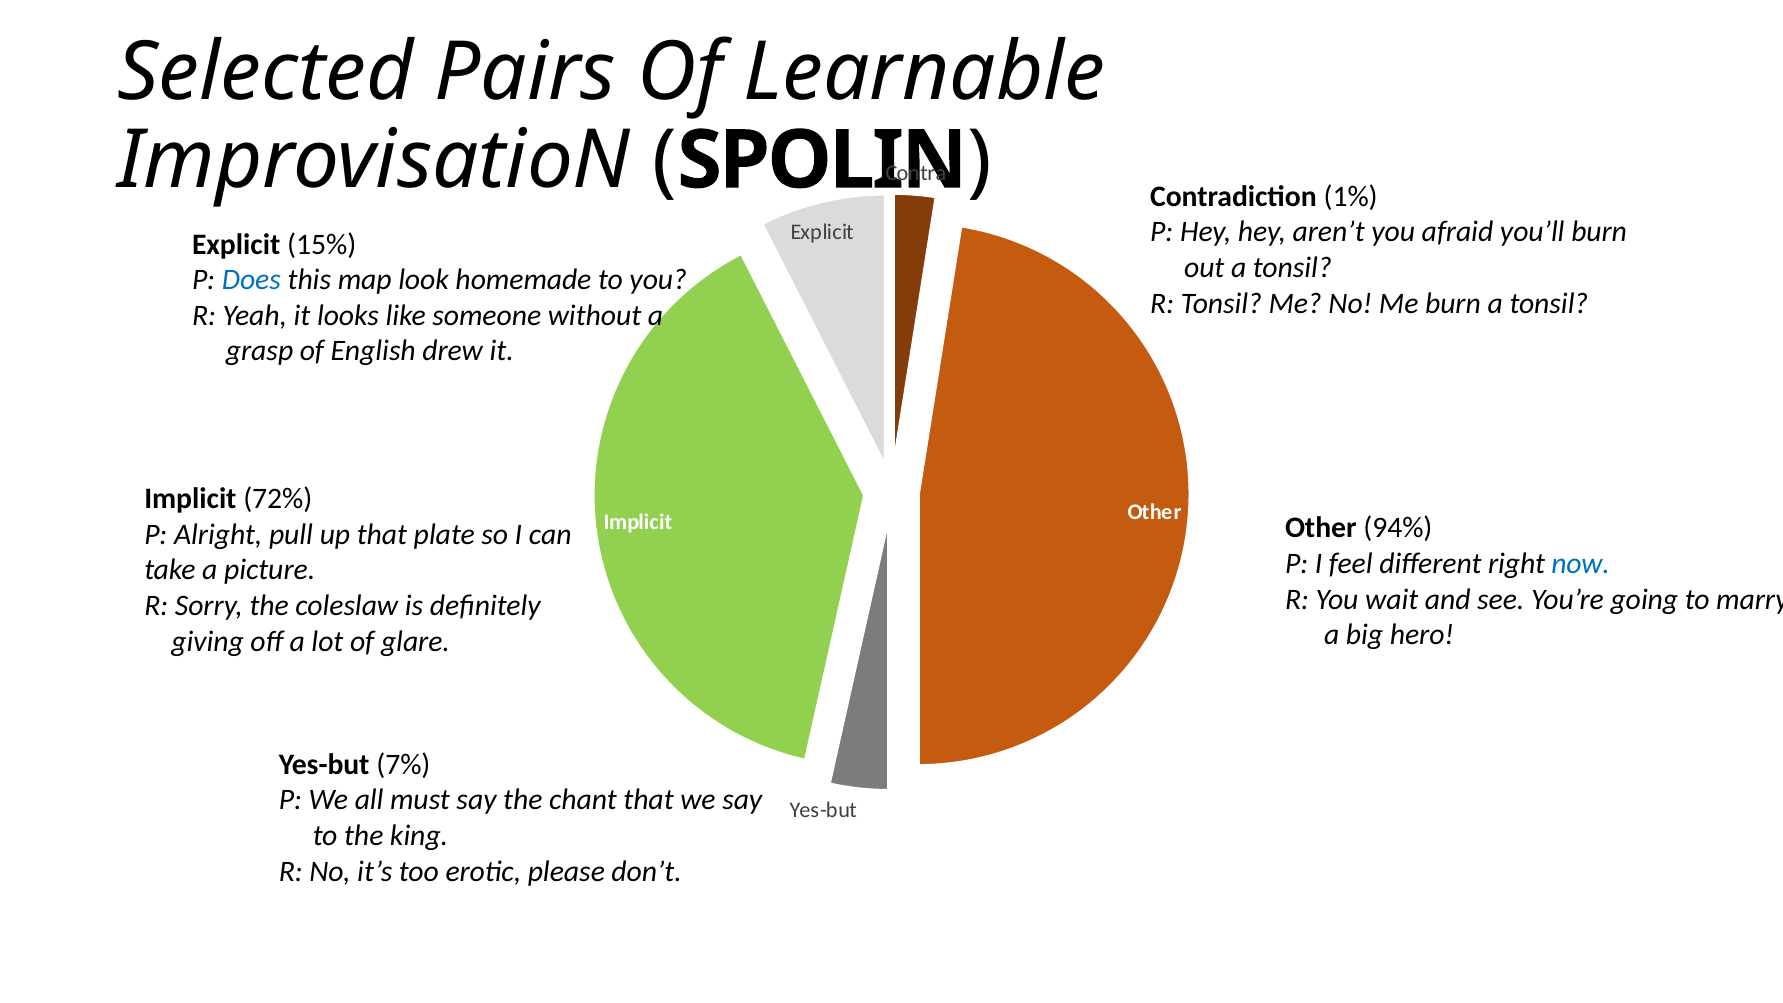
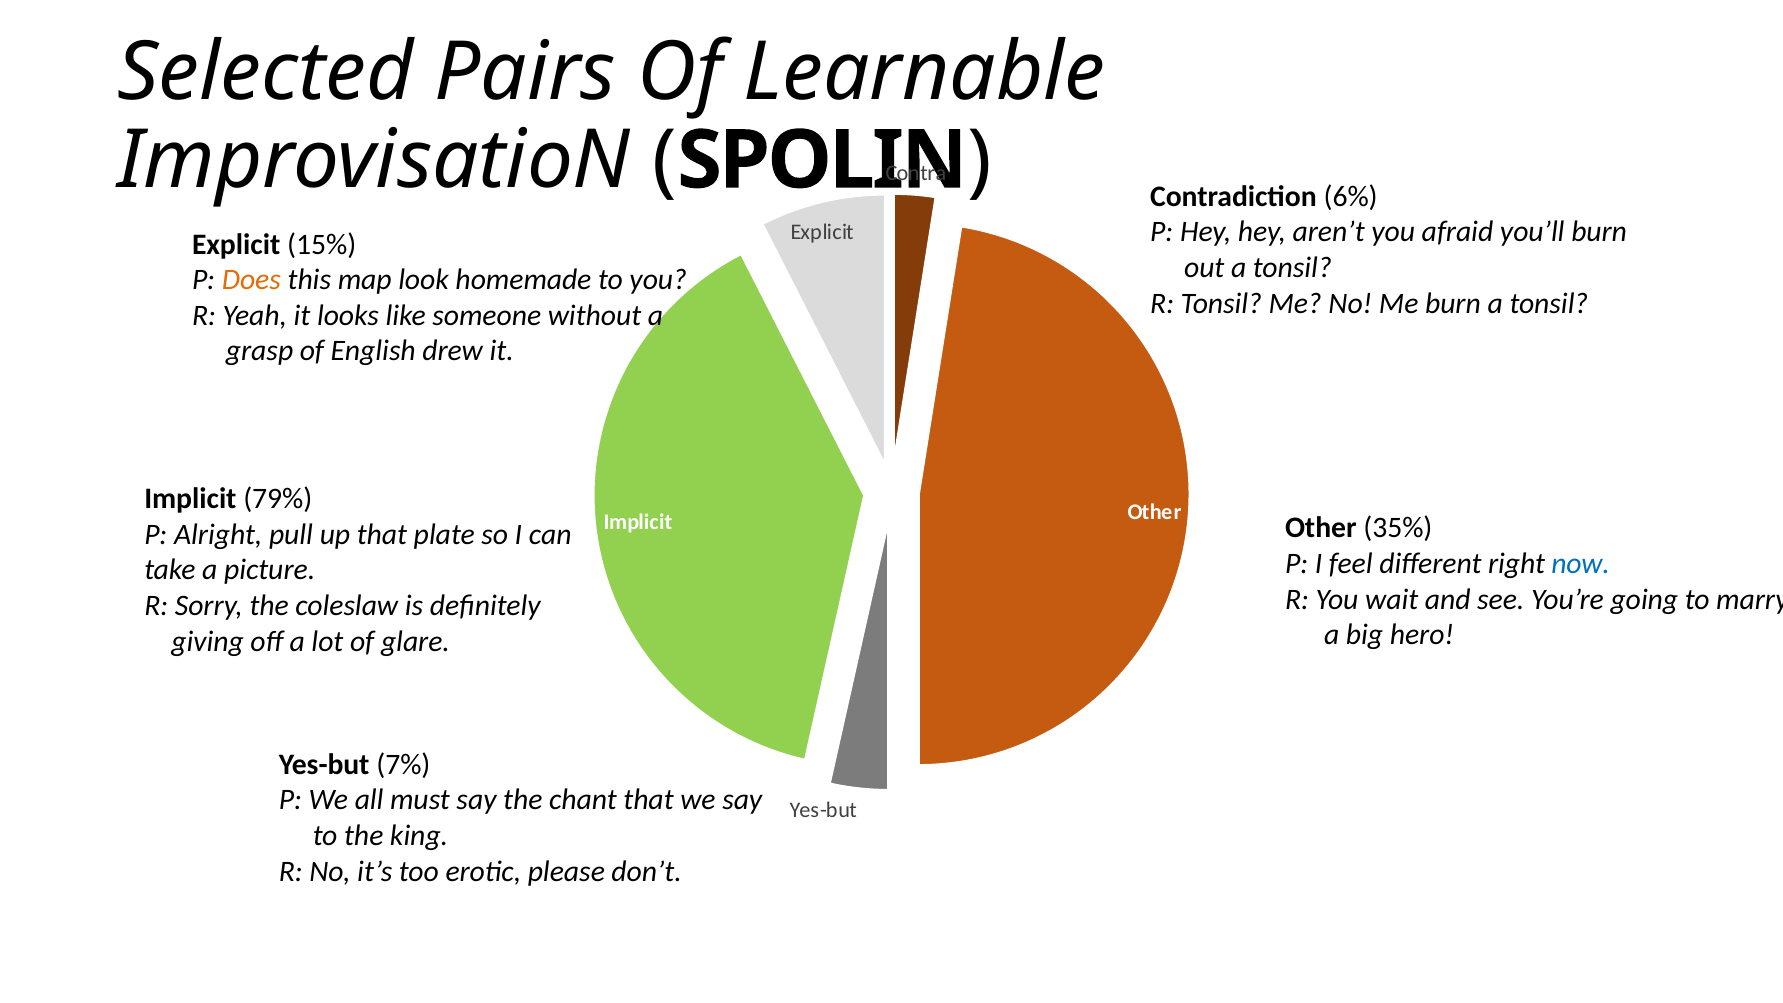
1%: 1% -> 6% (1351, 196)
Does colour: blue -> orange (251, 280)
72%: 72% -> 79% (278, 499)
94%: 94% -> 35% (1398, 528)
